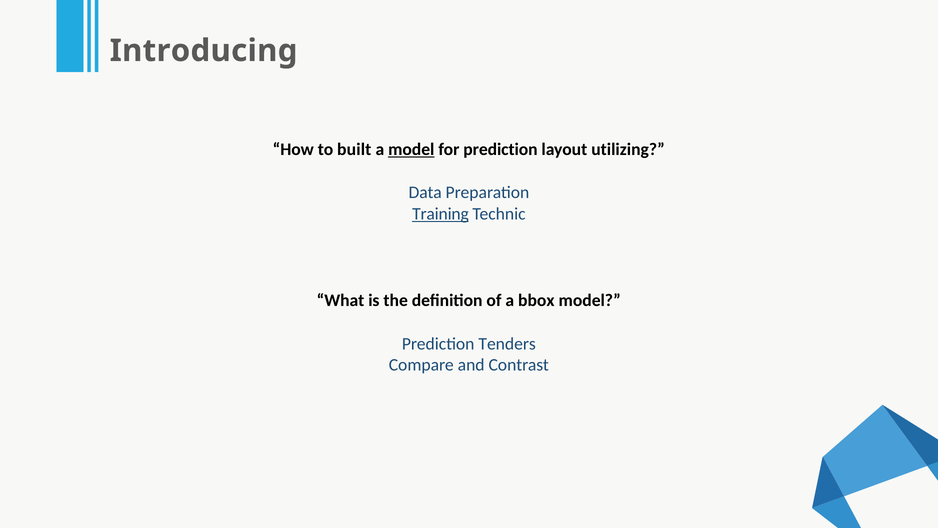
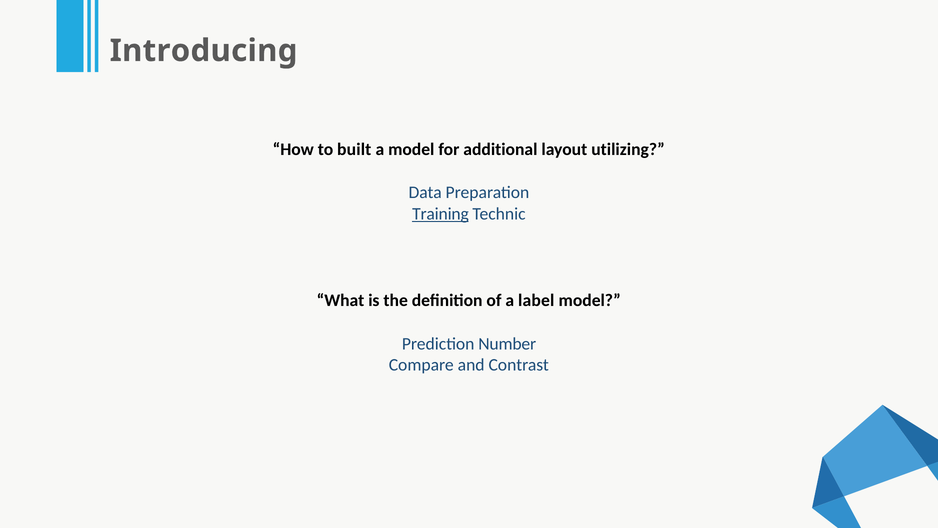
model underline: present -> none (411, 149)
for prediction: prediction -> additional (500, 149)
bbox: bbox -> label (536, 300)
Tenders: Tenders -> Number (507, 344)
